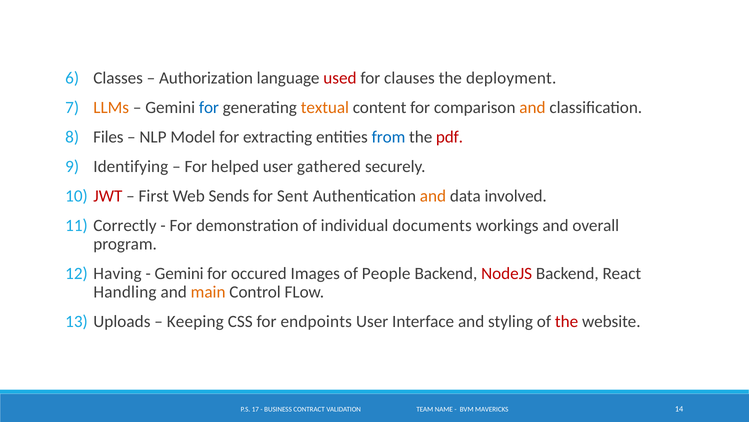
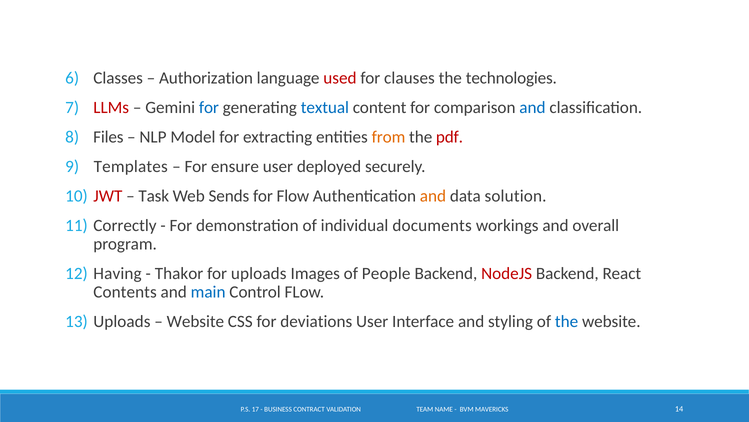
deployment: deployment -> technologies (511, 78)
LLMs colour: orange -> red (111, 107)
textual colour: orange -> blue (325, 107)
and colour: orange -> blue (532, 107)
from colour: blue -> orange (388, 137)
Identifying: Identifying -> Templates (131, 166)
helped: helped -> ensure (235, 166)
gathered: gathered -> deployed (329, 166)
First: First -> Task (154, 196)
for Sent: Sent -> Flow (293, 196)
involved: involved -> solution (516, 196)
Gemini: Gemini -> Thakor (179, 273)
for occured: occured -> uploads (259, 273)
Handling: Handling -> Contents (125, 291)
main colour: orange -> blue (208, 291)
Keeping: Keeping -> Website (195, 321)
endpoints: endpoints -> deviations (316, 321)
the colour: red -> blue (567, 321)
